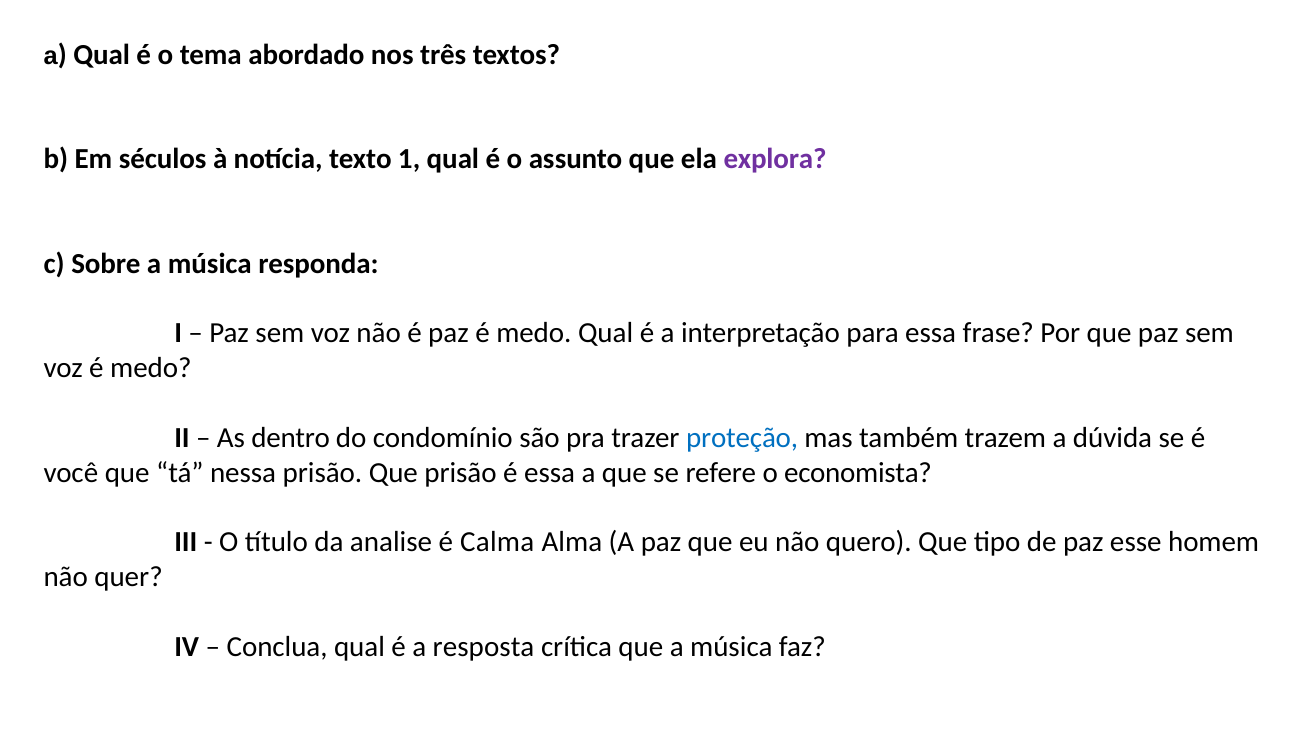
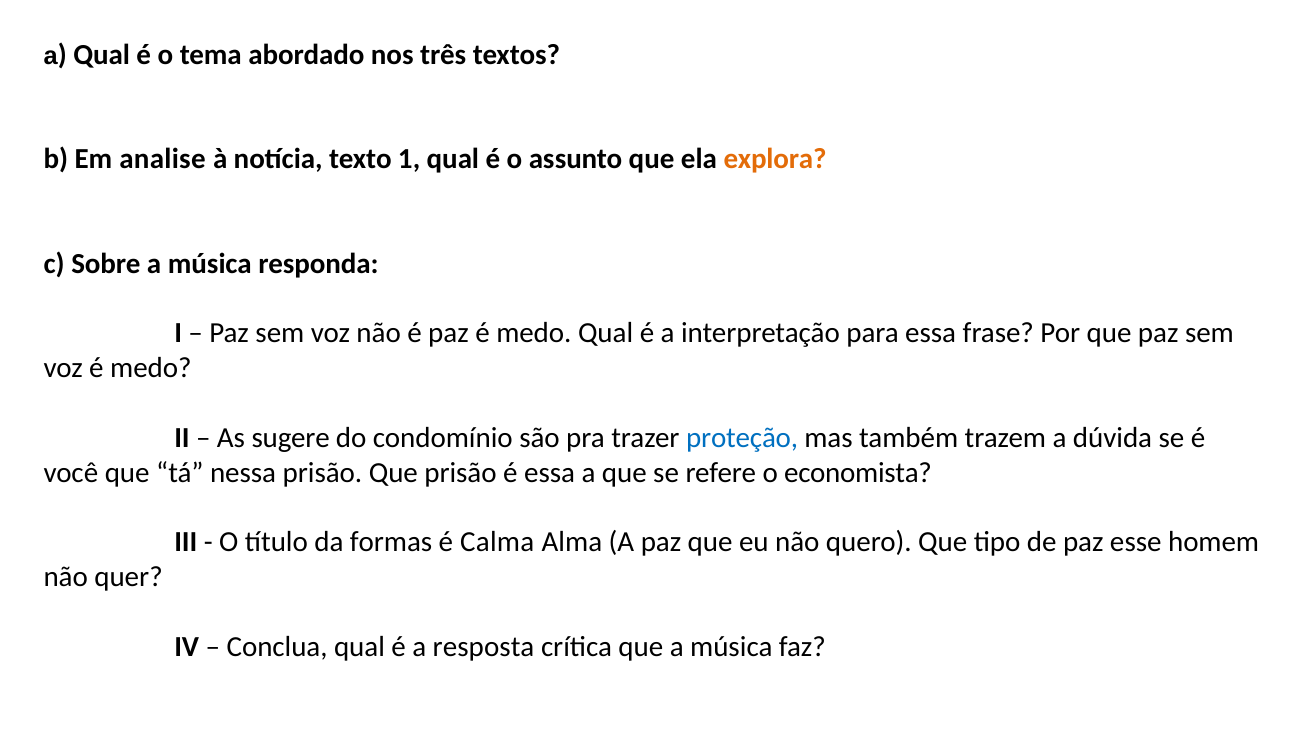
séculos: séculos -> analise (163, 159)
explora colour: purple -> orange (775, 159)
dentro: dentro -> sugere (291, 438)
analise: analise -> formas (391, 542)
